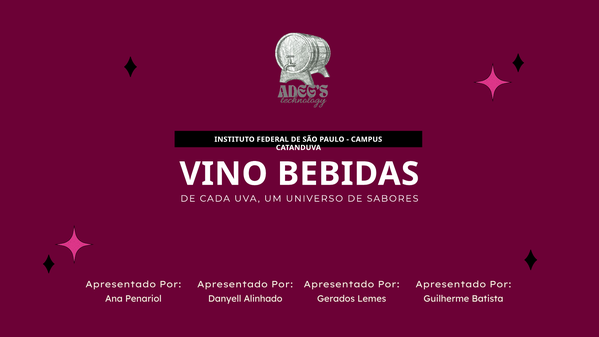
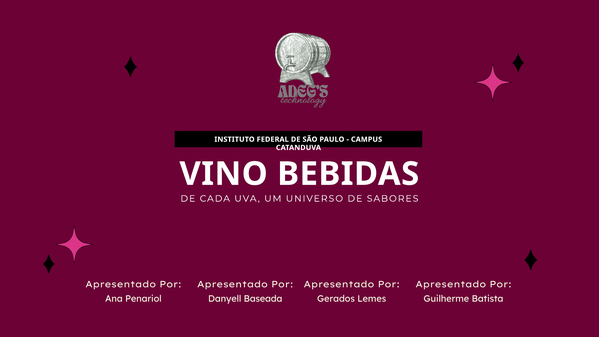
Alinhado: Alinhado -> Baseada (263, 299)
